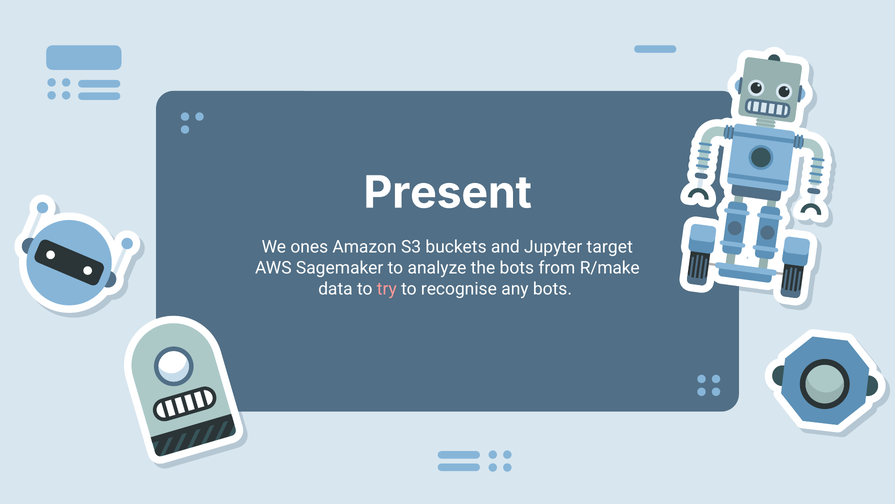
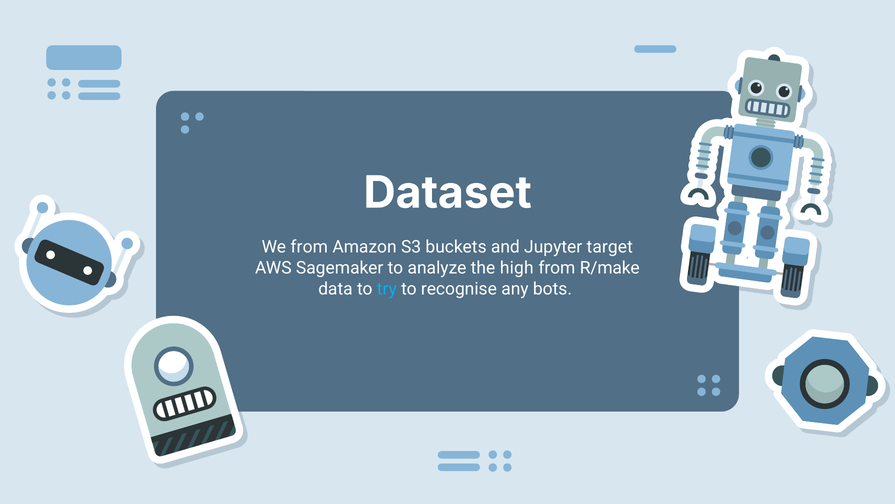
Present: Present -> Dataset (448, 193)
We ones: ones -> from (309, 247)
the bots: bots -> high (517, 268)
try colour: pink -> light blue (387, 289)
